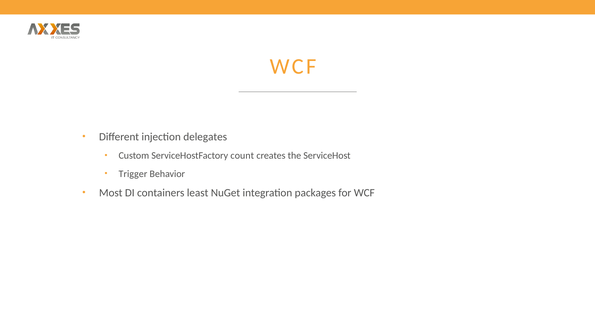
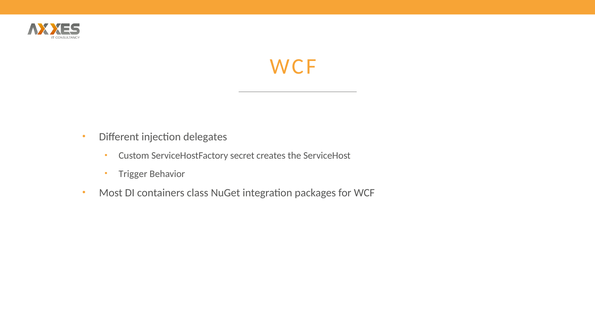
count: count -> secret (242, 156)
least: least -> class (198, 193)
